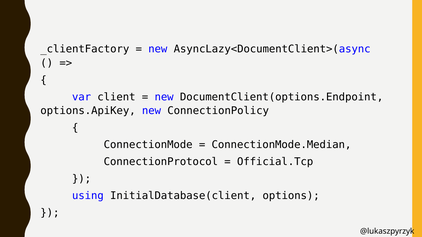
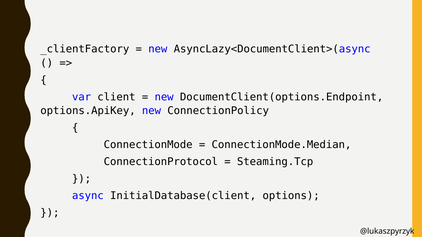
Official.Tcp: Official.Tcp -> Steaming.Tcp (275, 162)
using: using -> async (88, 196)
